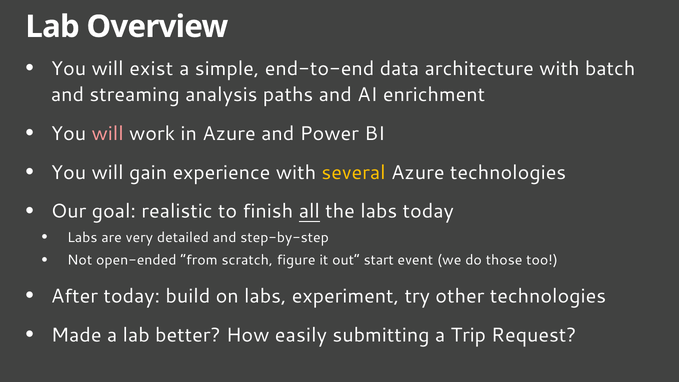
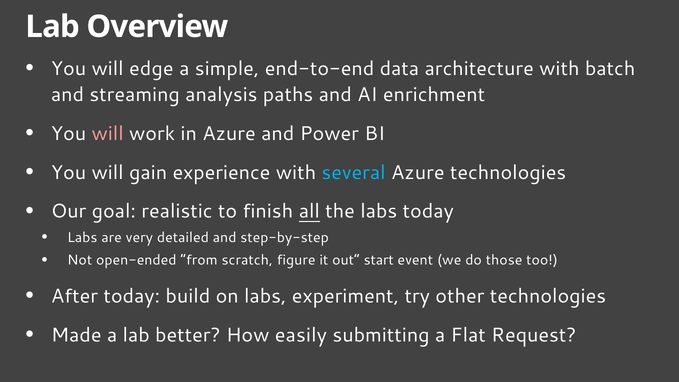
exist: exist -> edge (151, 69)
several colour: yellow -> light blue (354, 173)
Trip: Trip -> Flat (468, 335)
